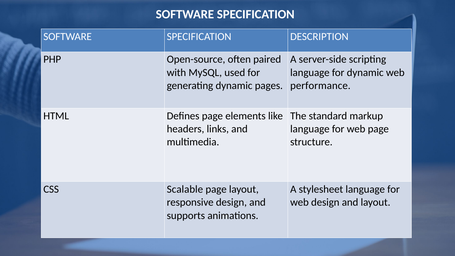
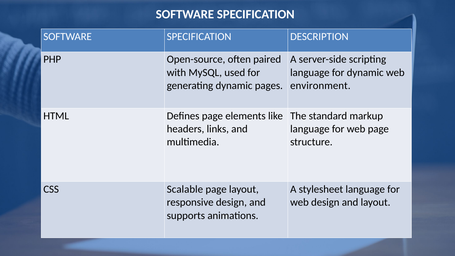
performance: performance -> environment (320, 86)
